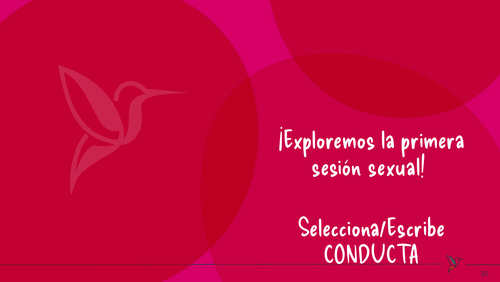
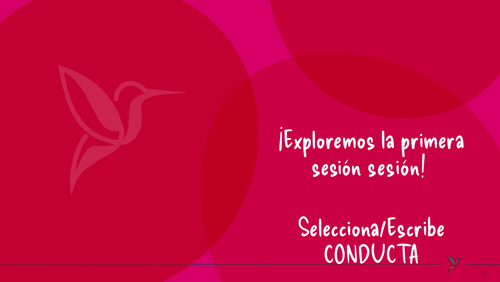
sesión sexual: sexual -> sesión (397, 167)
